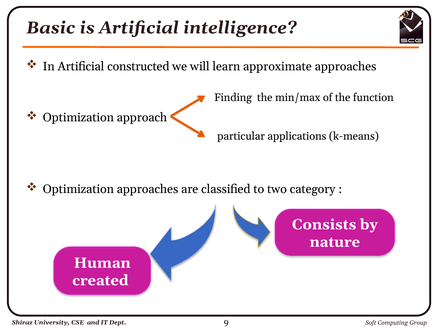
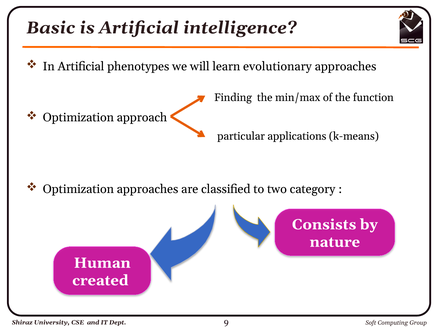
constructed: constructed -> phenotypes (138, 67)
approximate: approximate -> evolutionary (277, 67)
